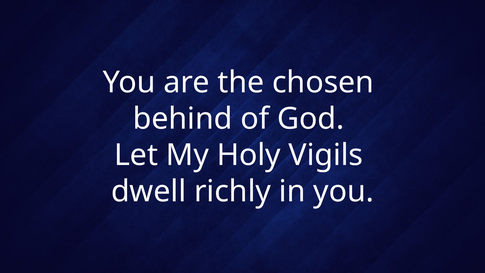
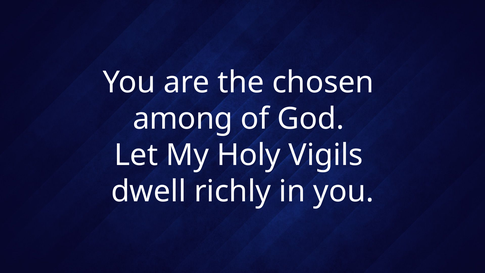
behind: behind -> among (183, 119)
